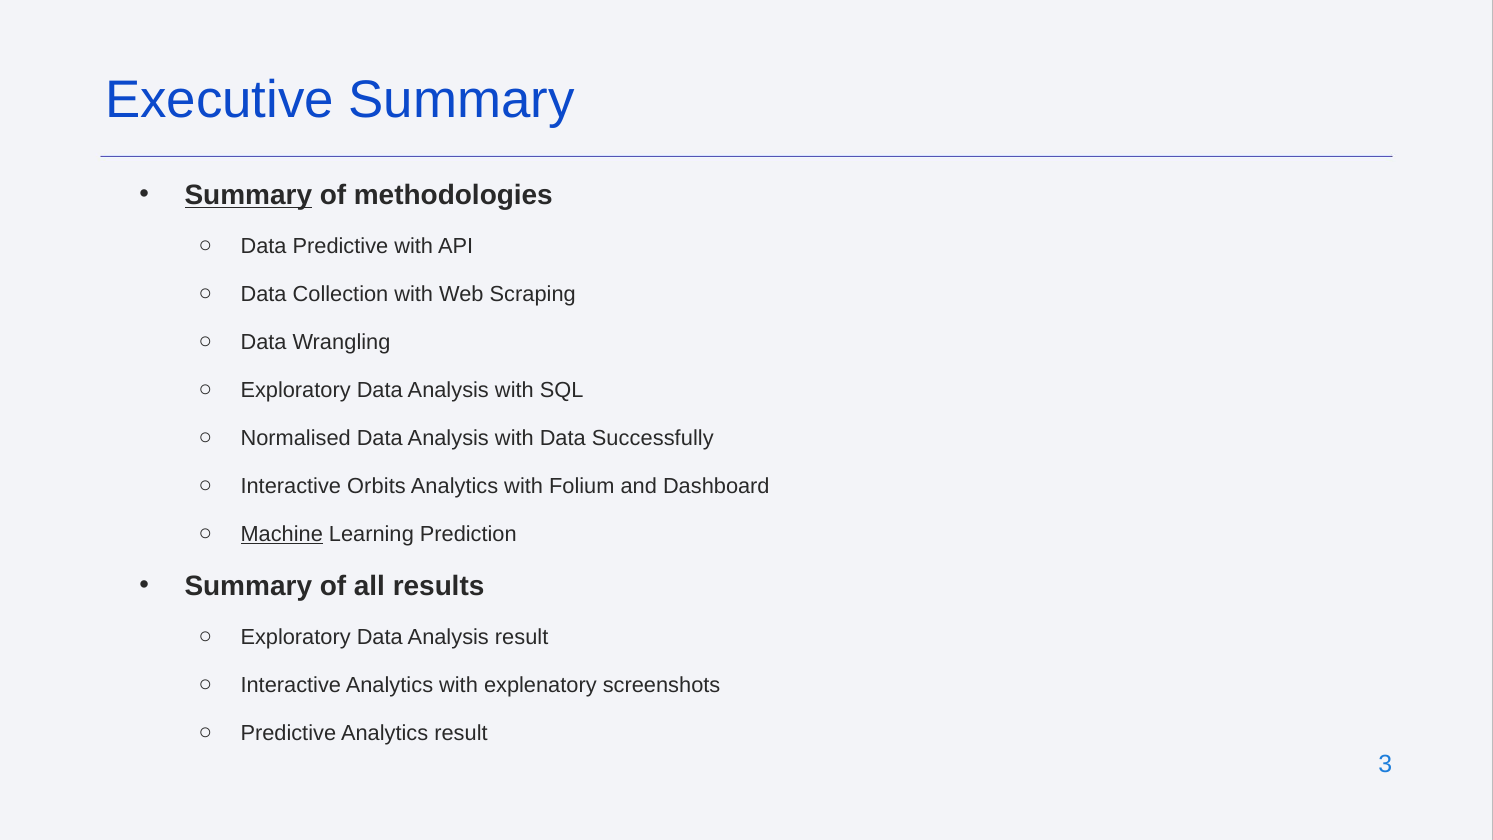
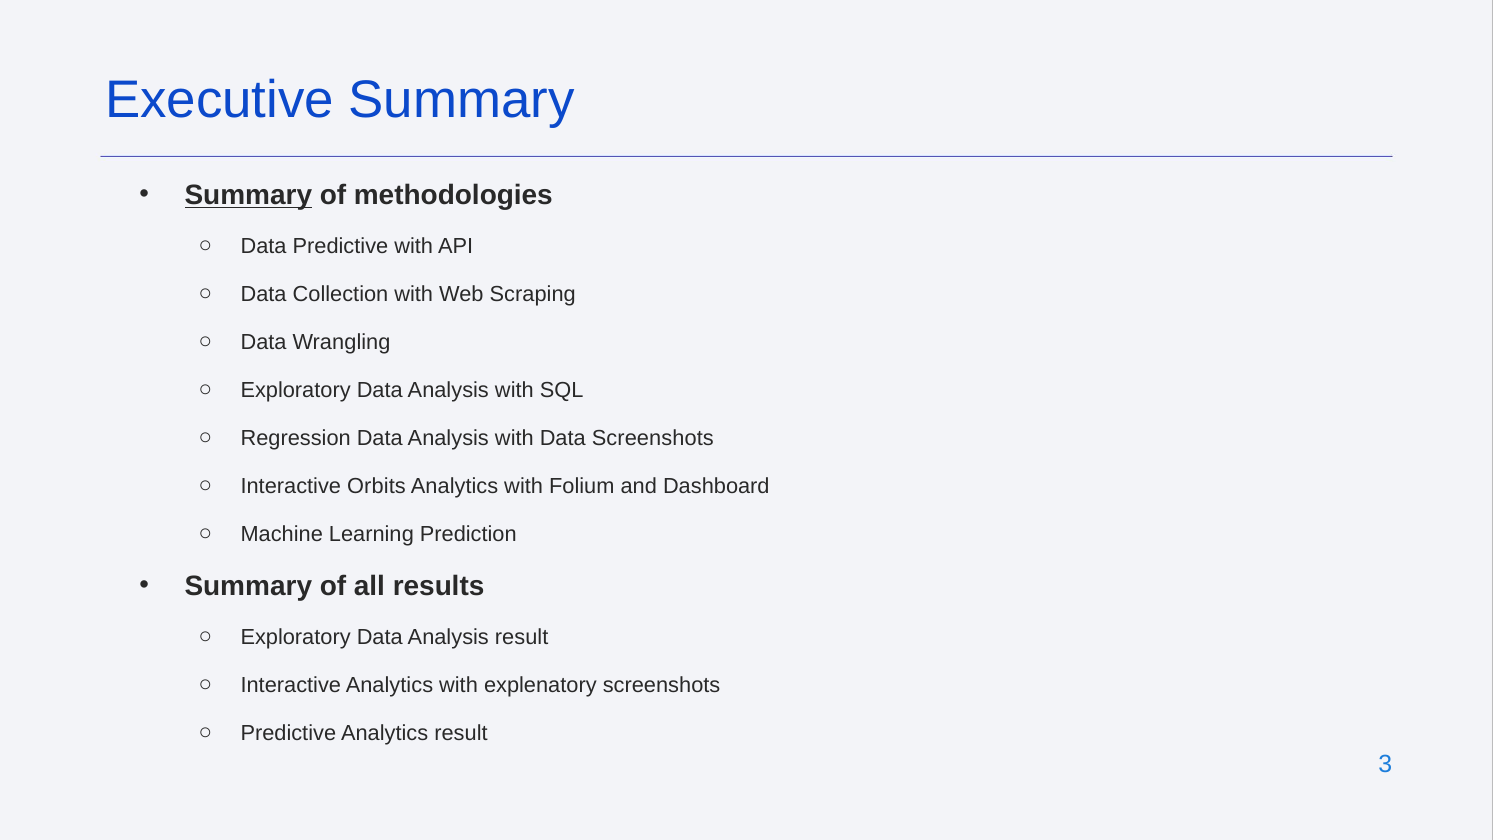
Normalised: Normalised -> Regression (296, 438)
Data Successfully: Successfully -> Screenshots (653, 438)
Machine underline: present -> none (282, 534)
